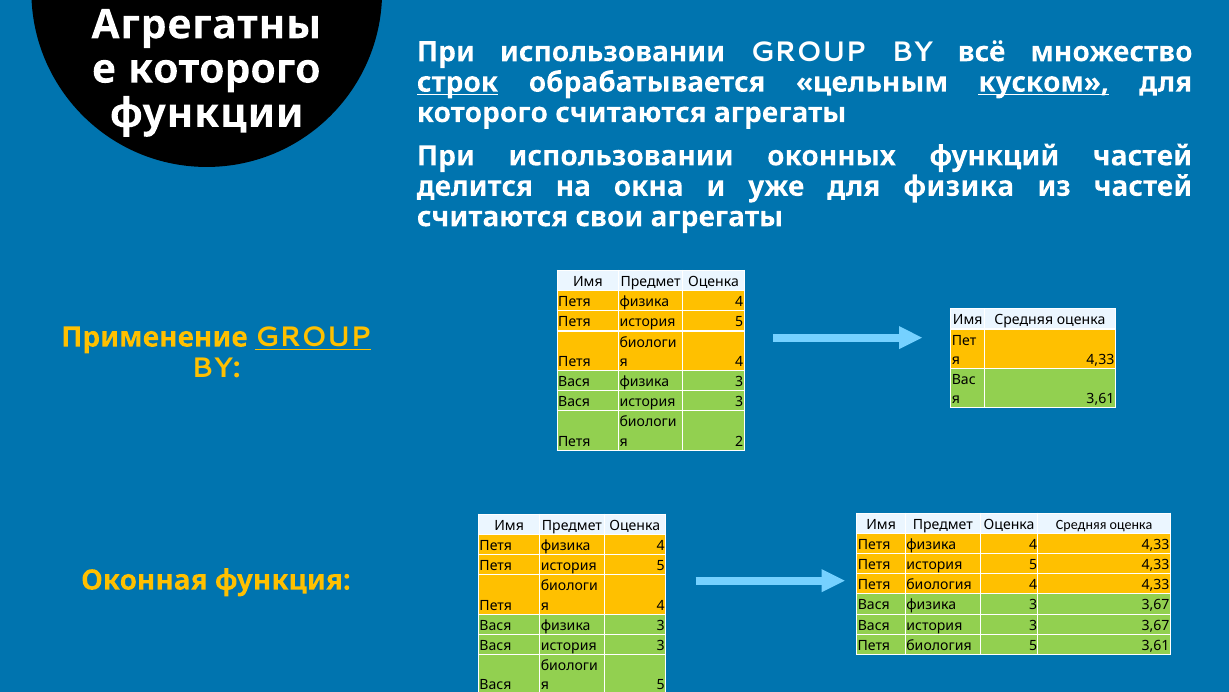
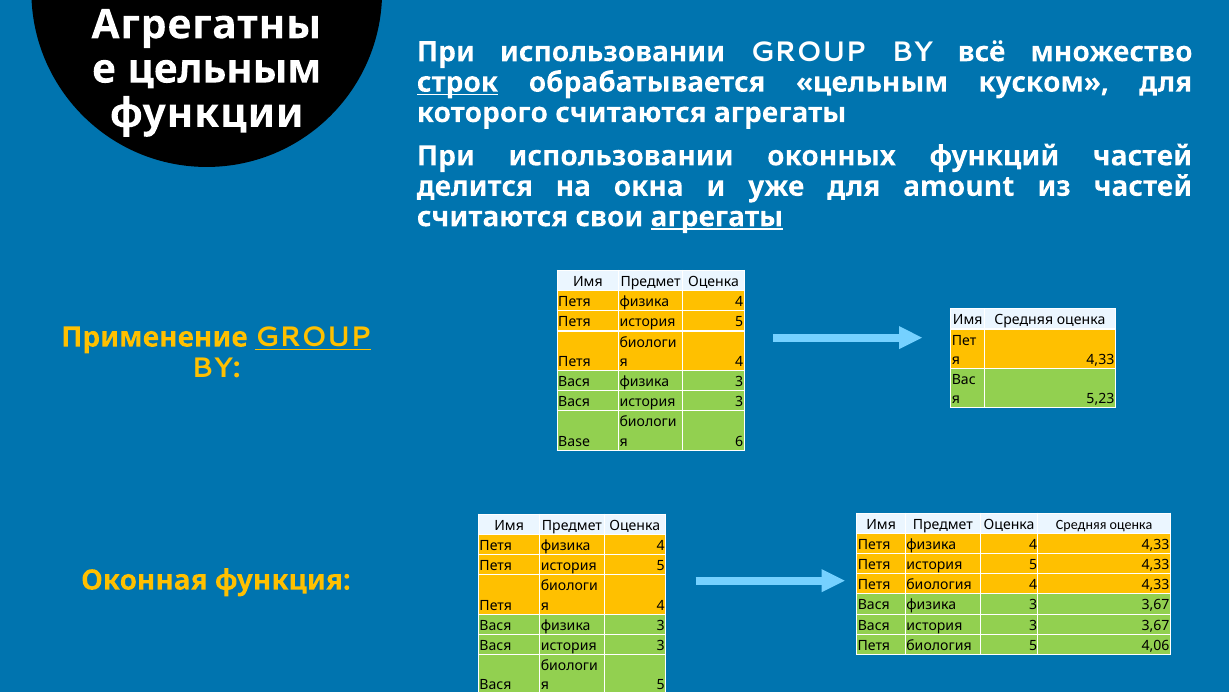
которого: которого -> цельным (224, 69)
куском underline: present -> none (1044, 82)
для физика: физика -> amount (959, 186)
агрегаты underline: none -> present (717, 217)
3,61: 3,61 -> 5,23 (1100, 399)
Петя: Петя -> Base (574, 441)
2: 2 -> 6 (739, 441)
5 3,61: 3,61 -> 4,06 (1156, 645)
